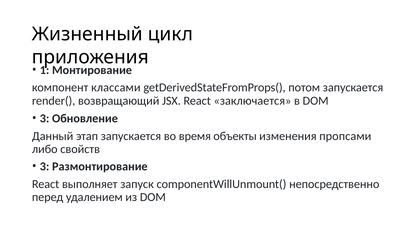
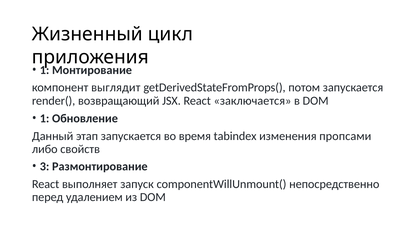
классами: классами -> выглядит (116, 88)
3: 3 -> 1 (45, 119)
объекты: объекты -> tabindex (235, 136)
